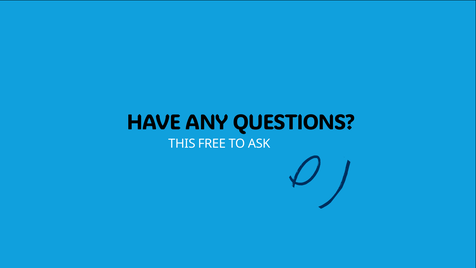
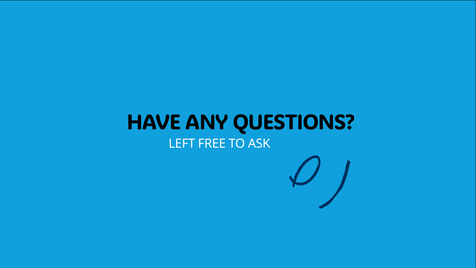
THIS: THIS -> LEFT (182, 144)
